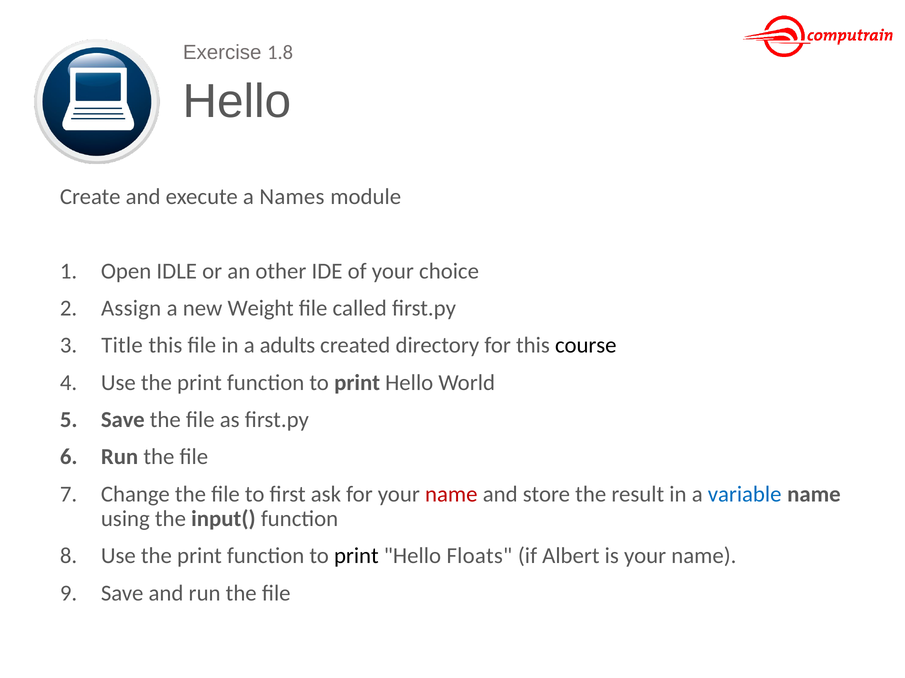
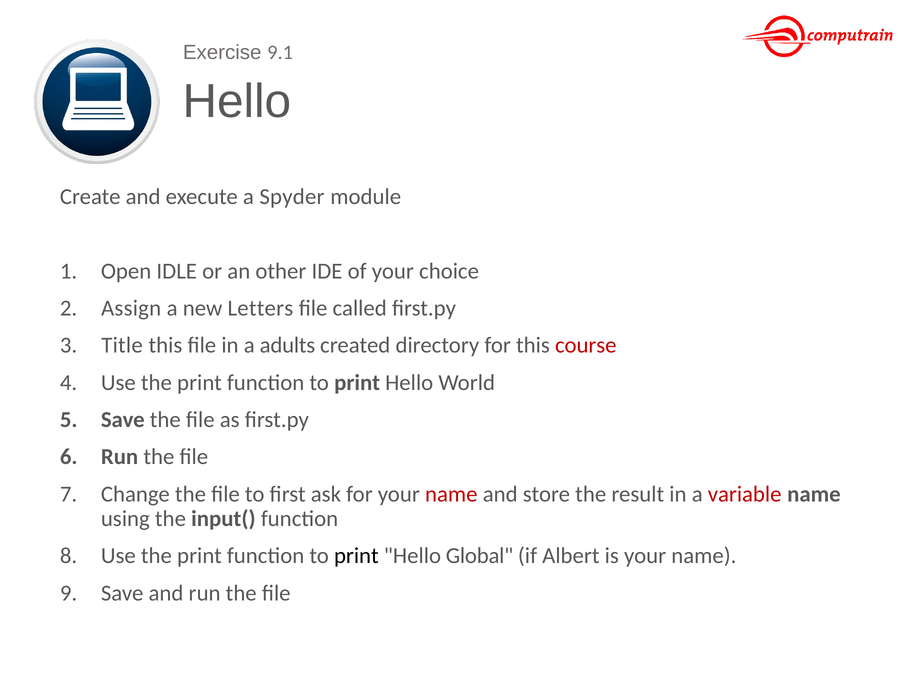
1.8: 1.8 -> 9.1 (280, 53)
Names: Names -> Spyder (292, 197)
Weight: Weight -> Letters (260, 309)
course colour: black -> red (586, 346)
variable colour: blue -> red (745, 495)
Floats: Floats -> Global (480, 556)
